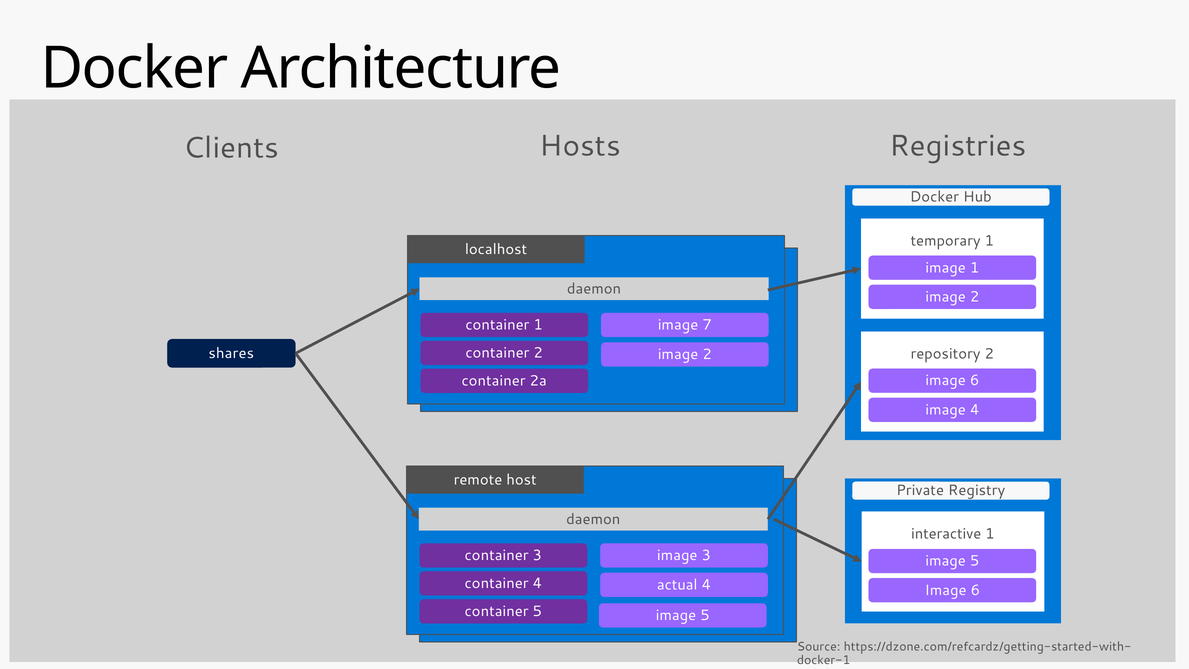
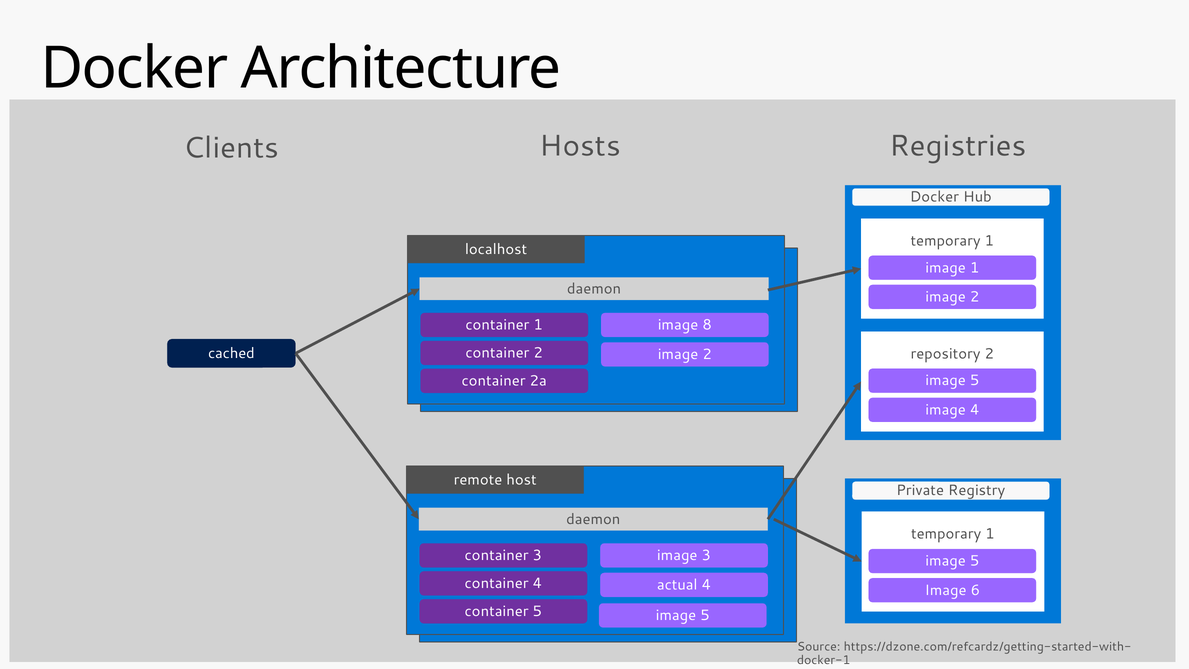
7: 7 -> 8 (707, 325)
shares: shares -> cached (231, 353)
6: 6 -> 5 (975, 380)
interactive: interactive -> temporary (946, 534)
